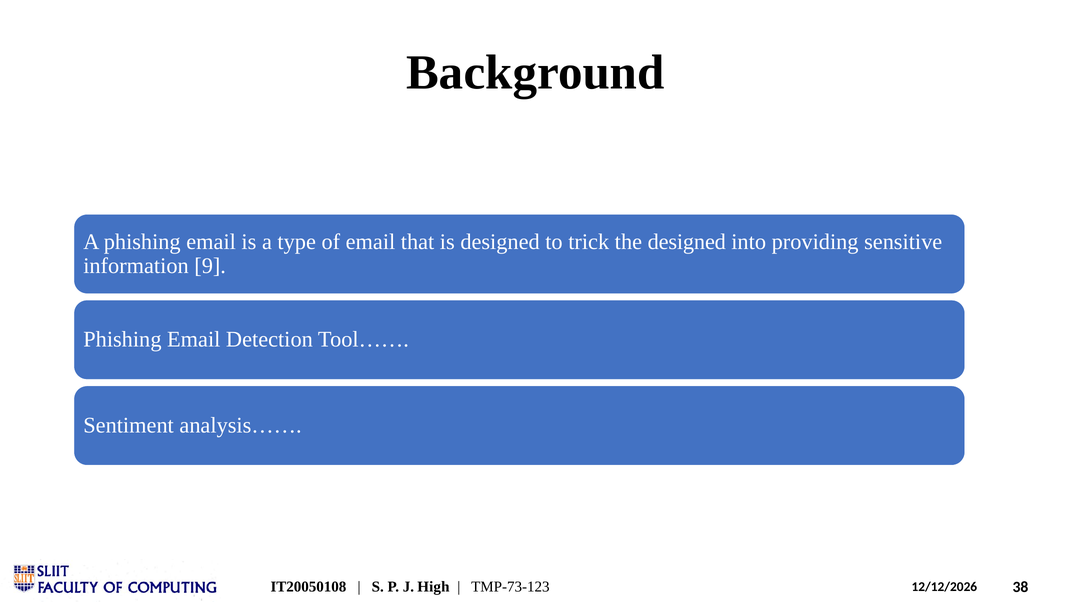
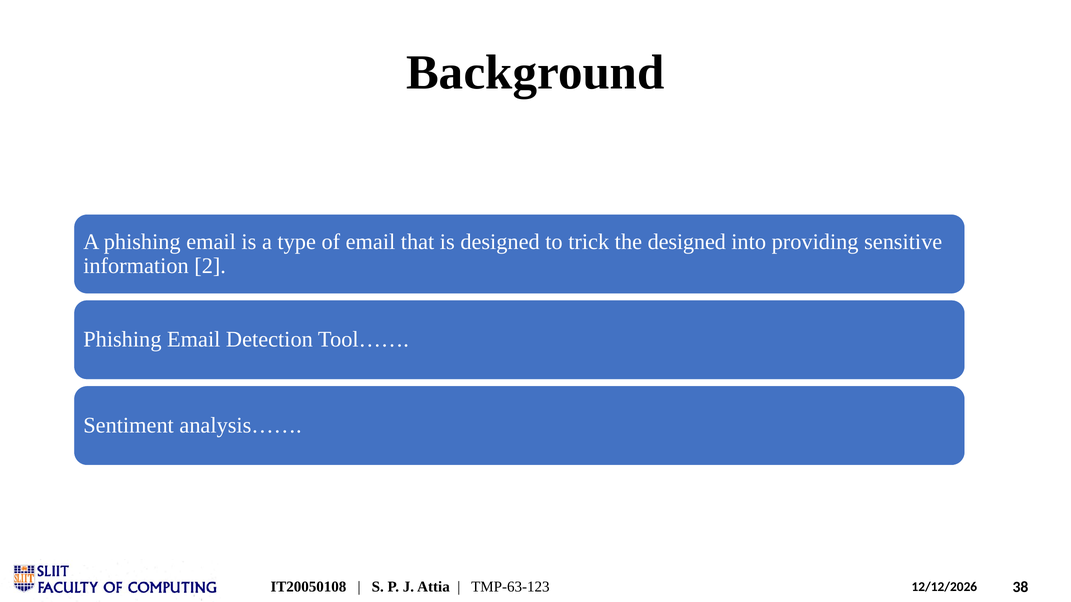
9: 9 -> 2 (210, 266)
High: High -> Attia (434, 587)
TMP-73-123: TMP-73-123 -> TMP-63-123 (510, 587)
